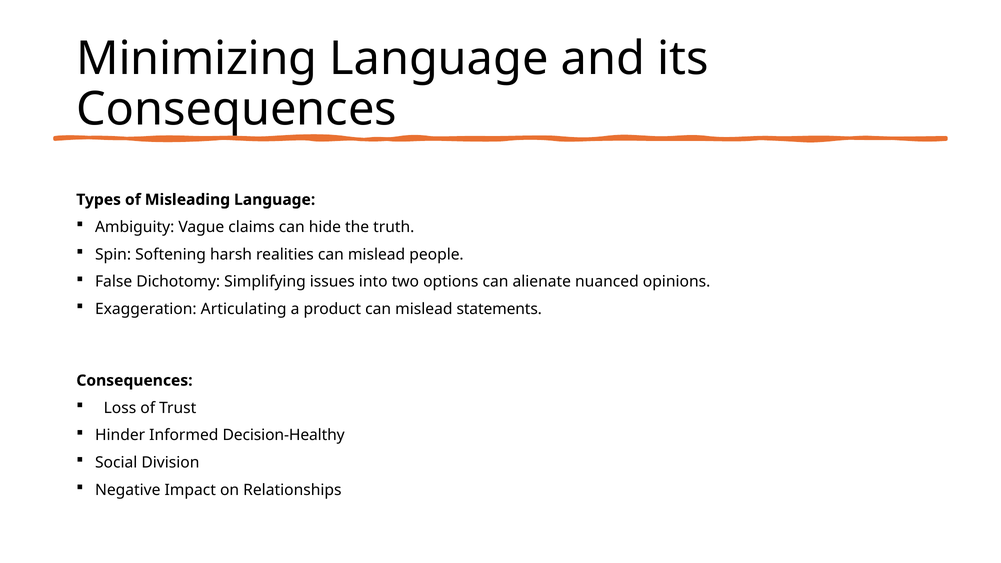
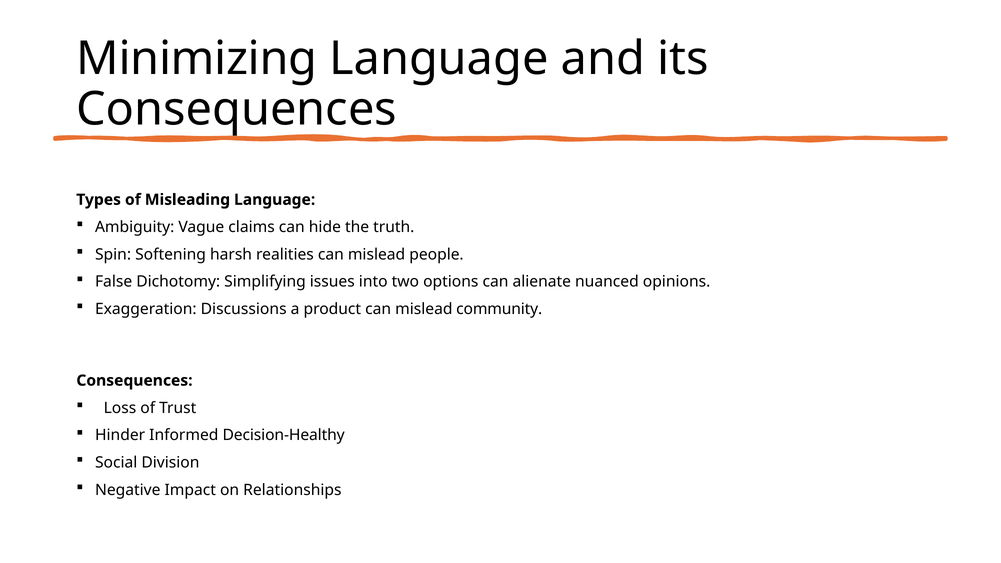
Articulating: Articulating -> Discussions (244, 309)
statements: statements -> community (499, 309)
